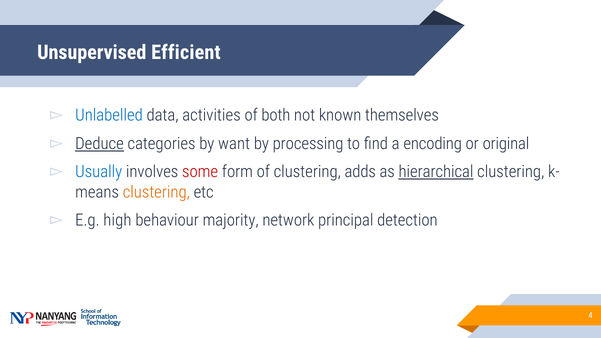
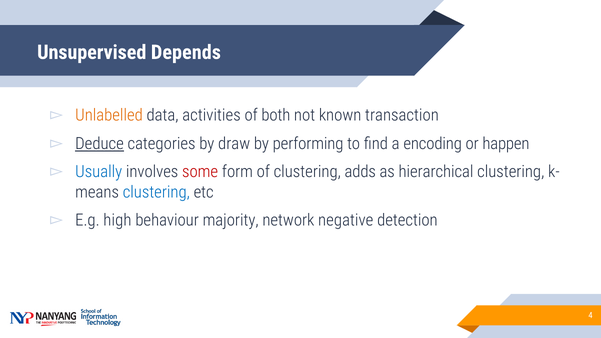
Efficient: Efficient -> Depends (186, 52)
Unlabelled colour: blue -> orange (109, 115)
themselves: themselves -> transaction (402, 115)
want: want -> draw (234, 144)
processing: processing -> performing (308, 144)
original: original -> happen (506, 144)
hierarchical underline: present -> none (436, 172)
clustering colour: orange -> blue (156, 192)
principal: principal -> negative (346, 220)
